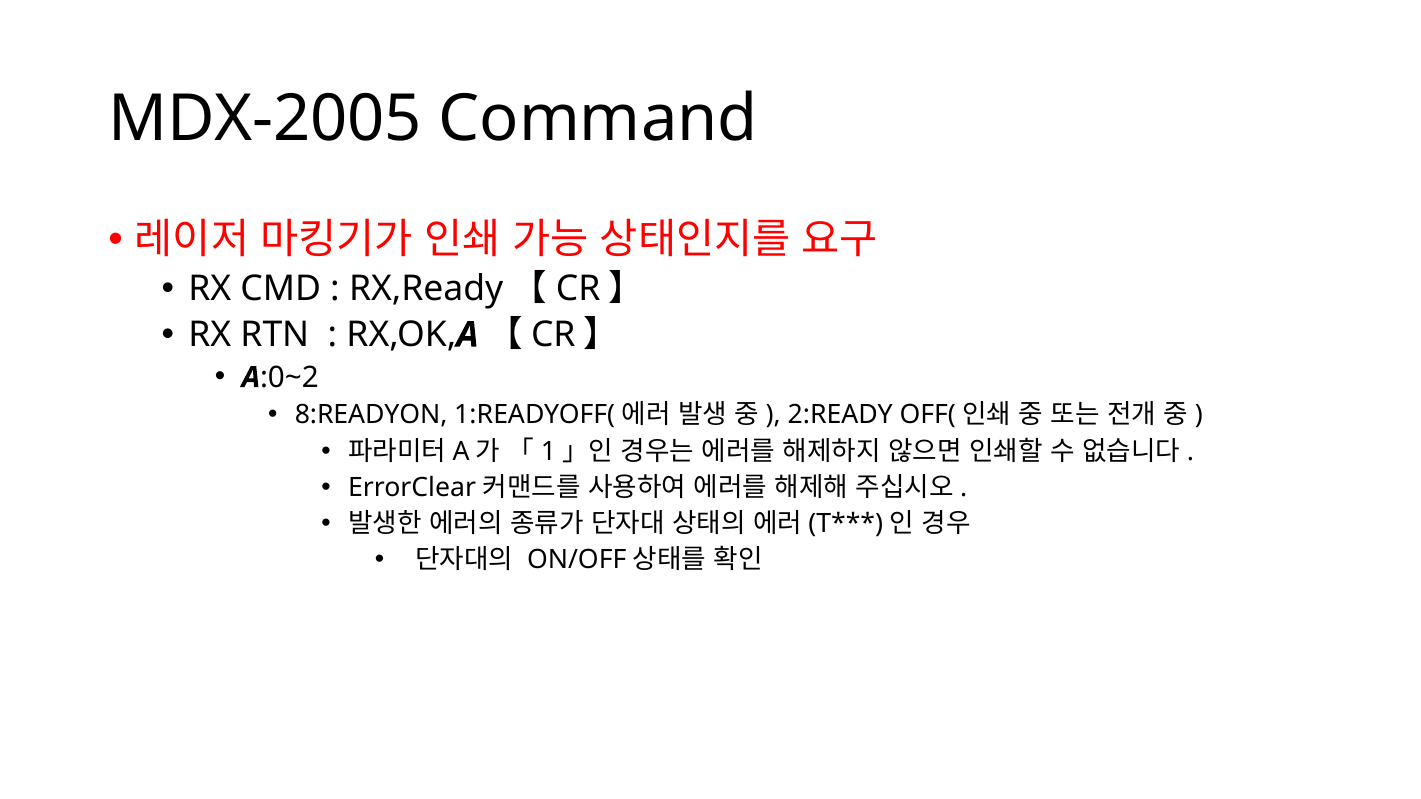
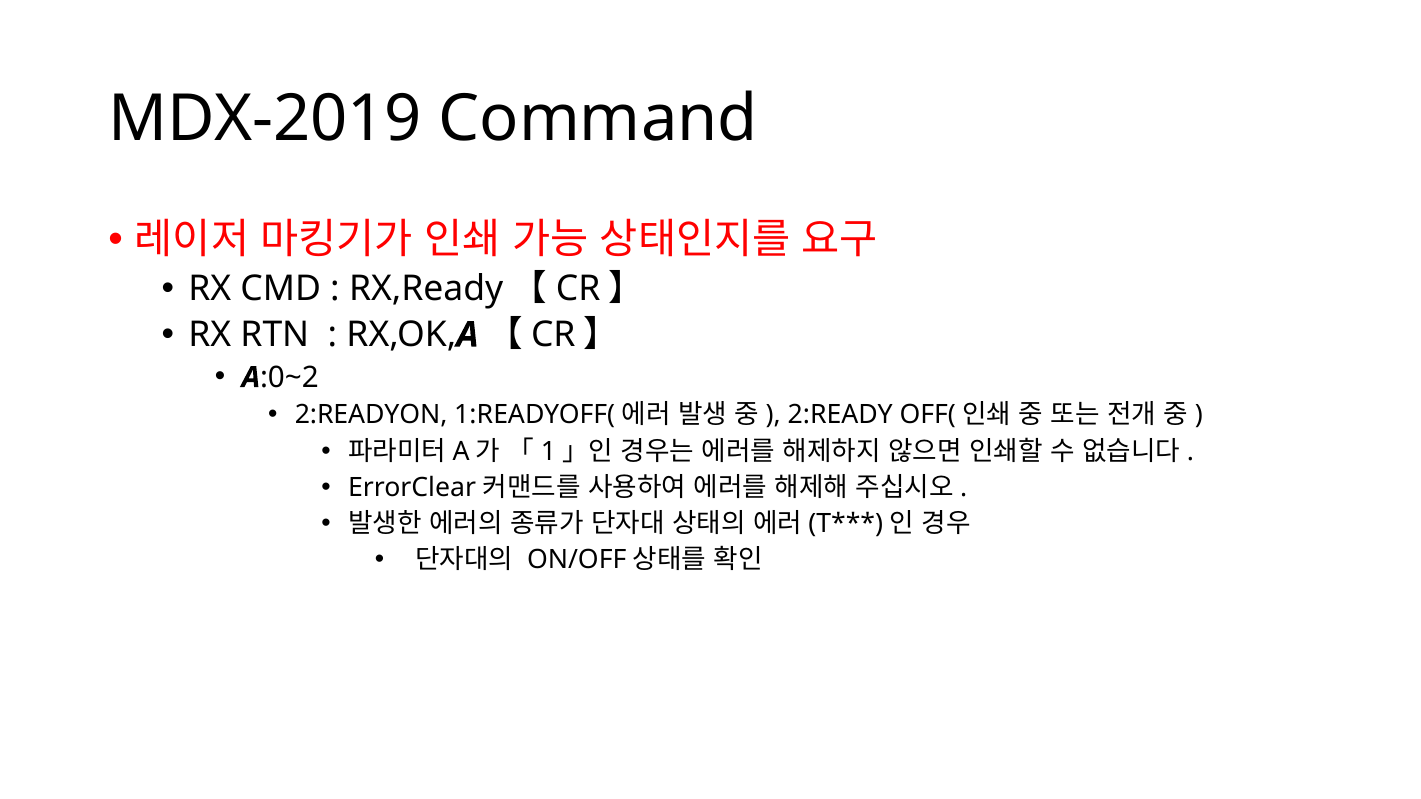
MDX-2005: MDX-2005 -> MDX-2019 (265, 119)
8:READYON: 8:READYON -> 2:READYON (371, 415)
